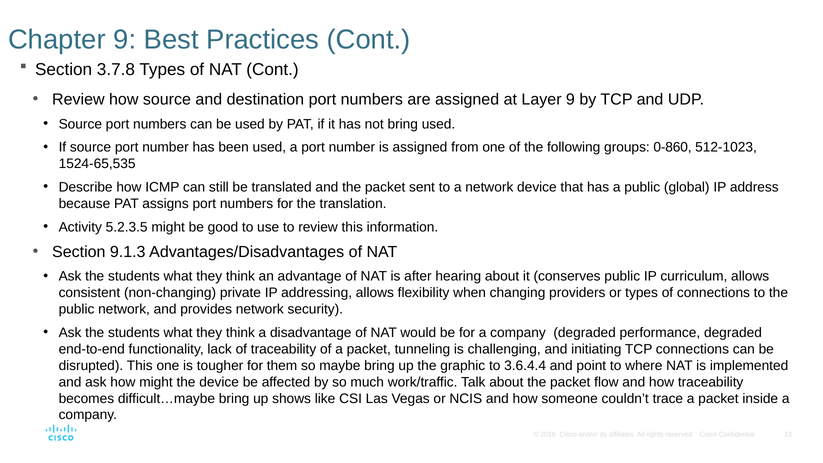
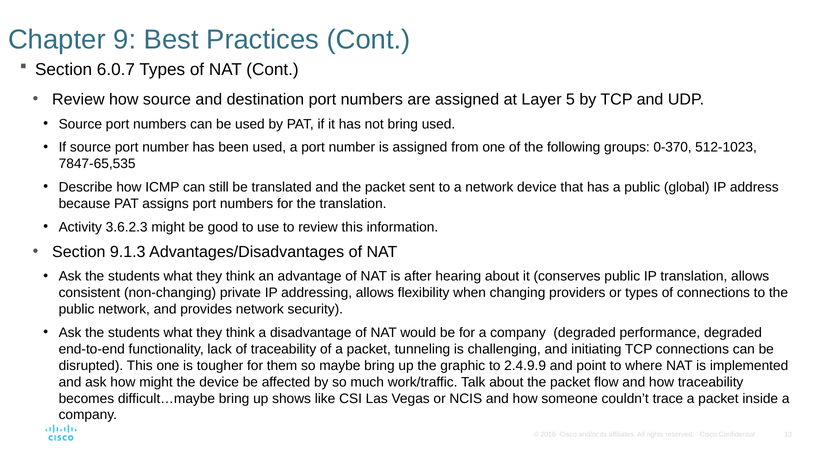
3.7.8: 3.7.8 -> 6.0.7 (116, 69)
Layer 9: 9 -> 5 (570, 100)
0-860: 0-860 -> 0-370 (673, 147)
1524-65,535: 1524-65,535 -> 7847-65,535 (97, 164)
5.2.3.5: 5.2.3.5 -> 3.6.2.3 (127, 227)
IP curriculum: curriculum -> translation (694, 276)
3.6.4.4: 3.6.4.4 -> 2.4.9.9 (525, 366)
